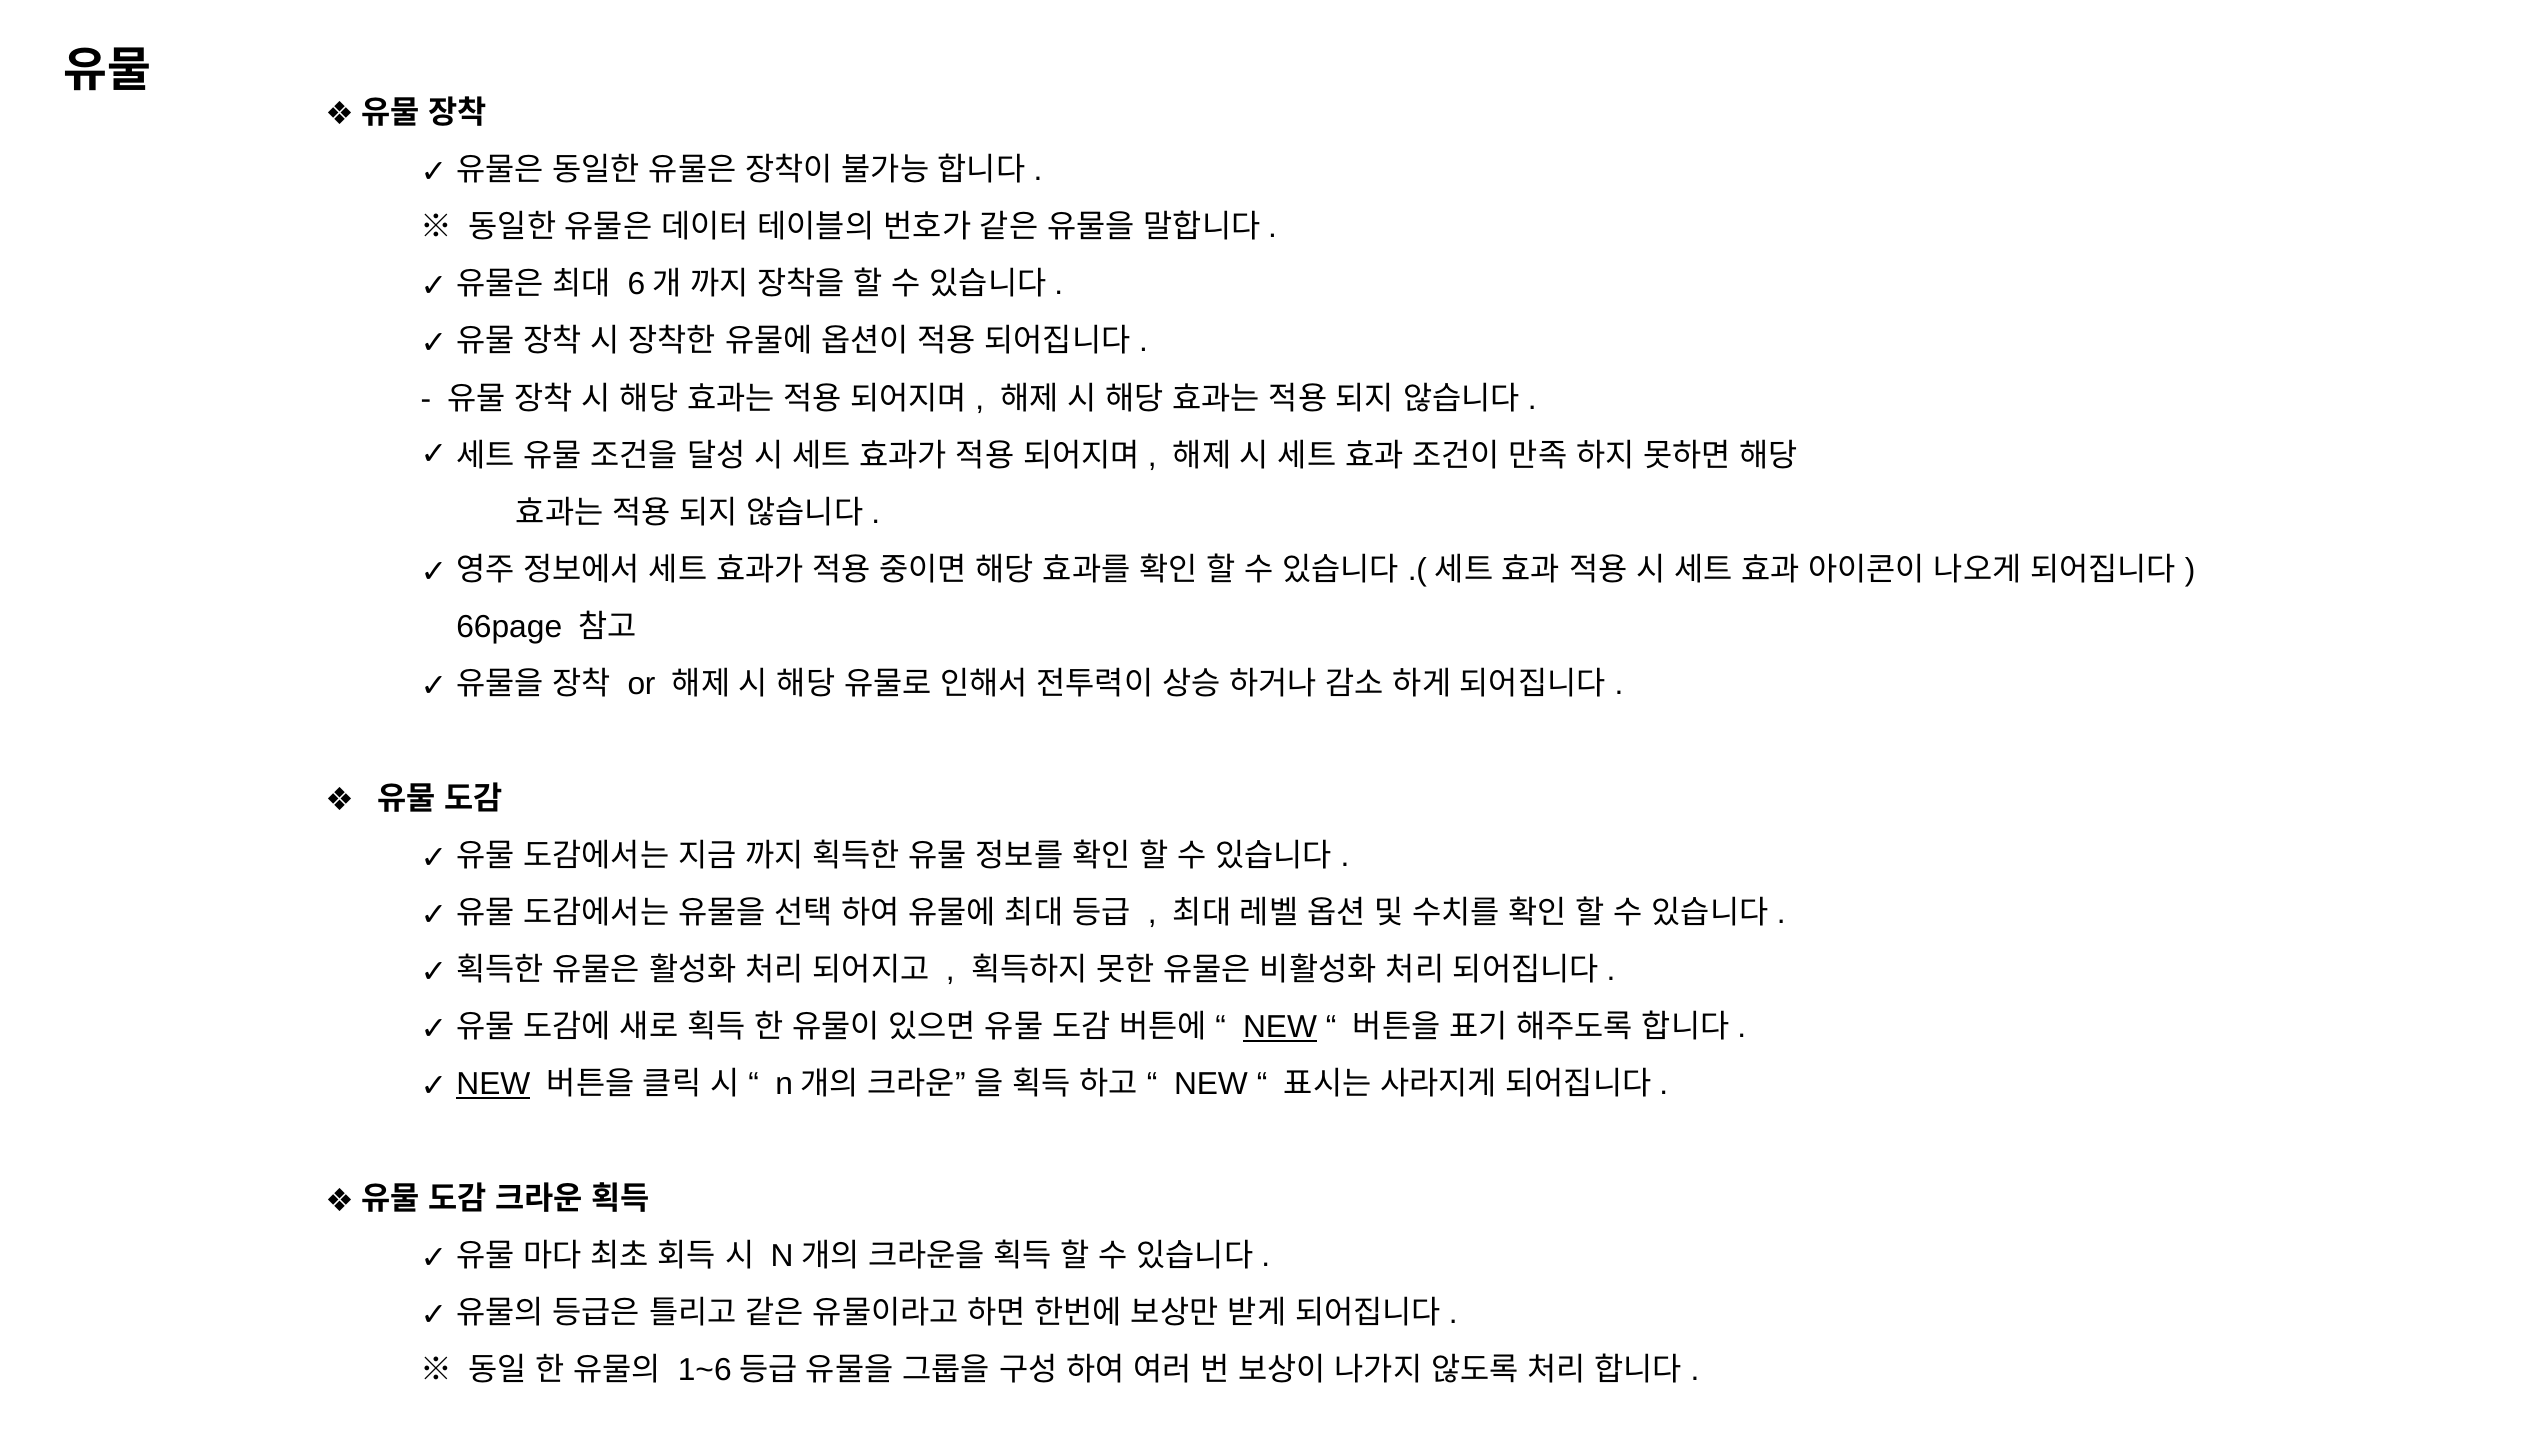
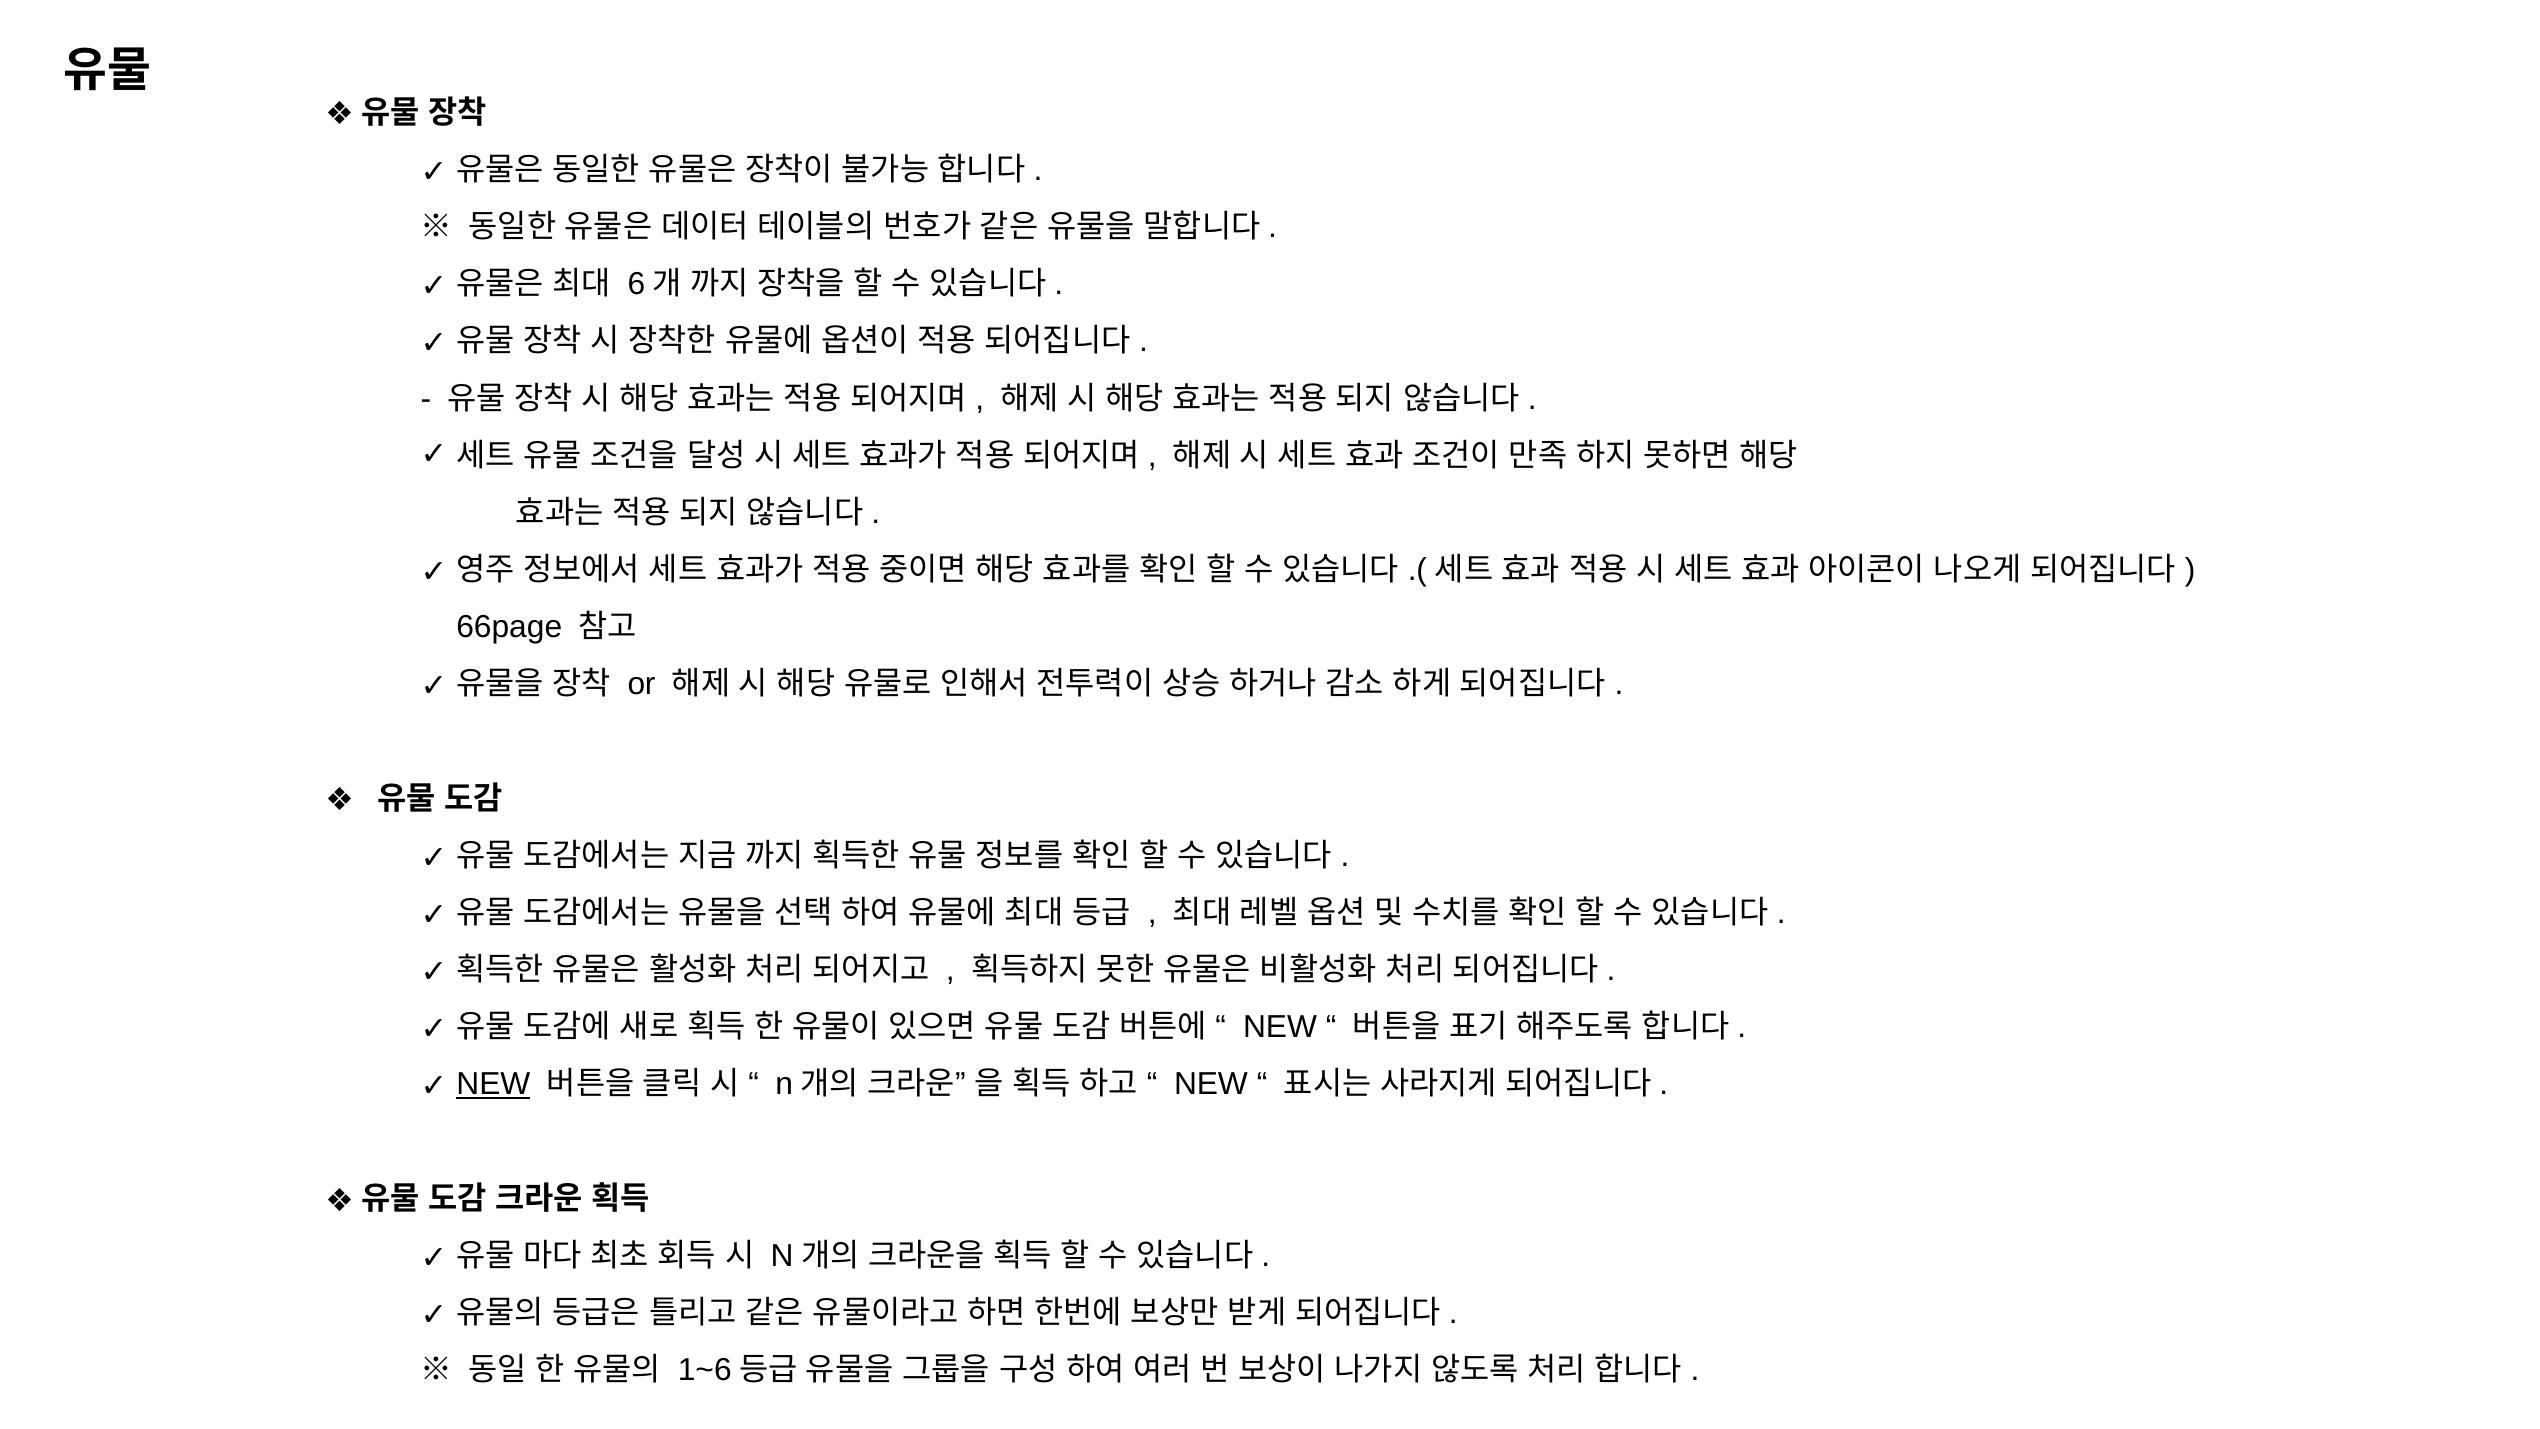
NEW underline: present -> none (1280, 1027)
